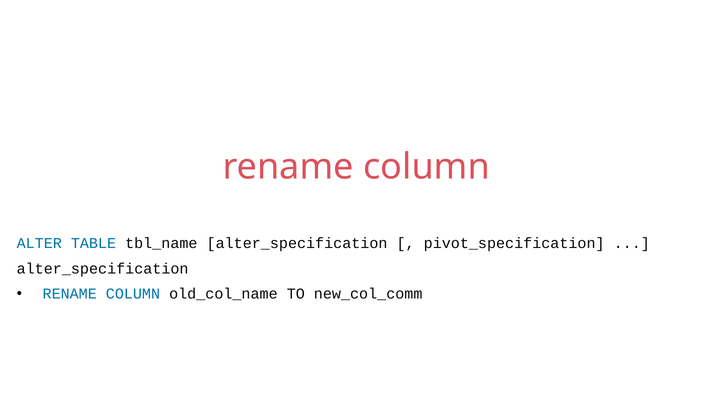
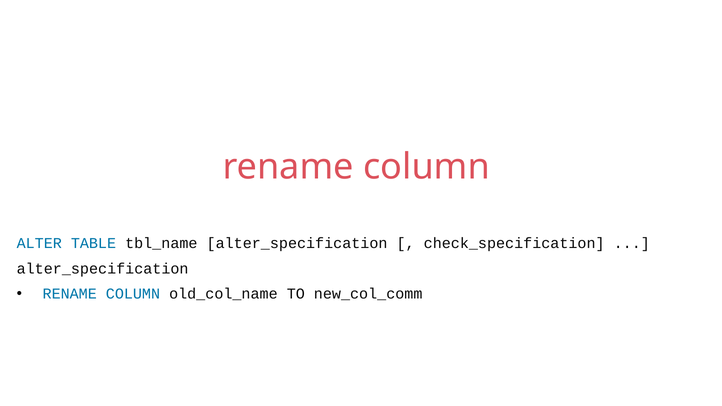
pivot_specification: pivot_specification -> check_specification (514, 243)
